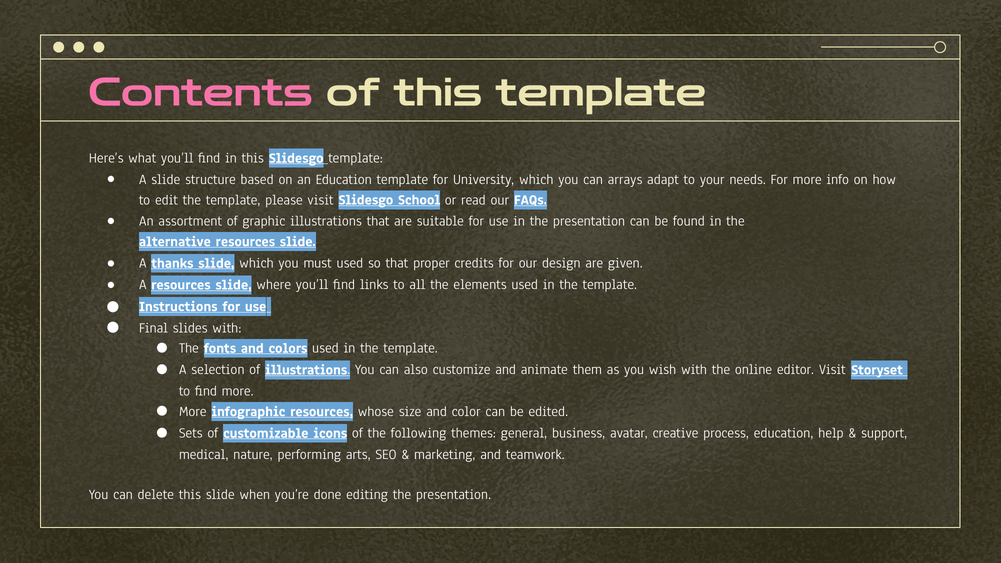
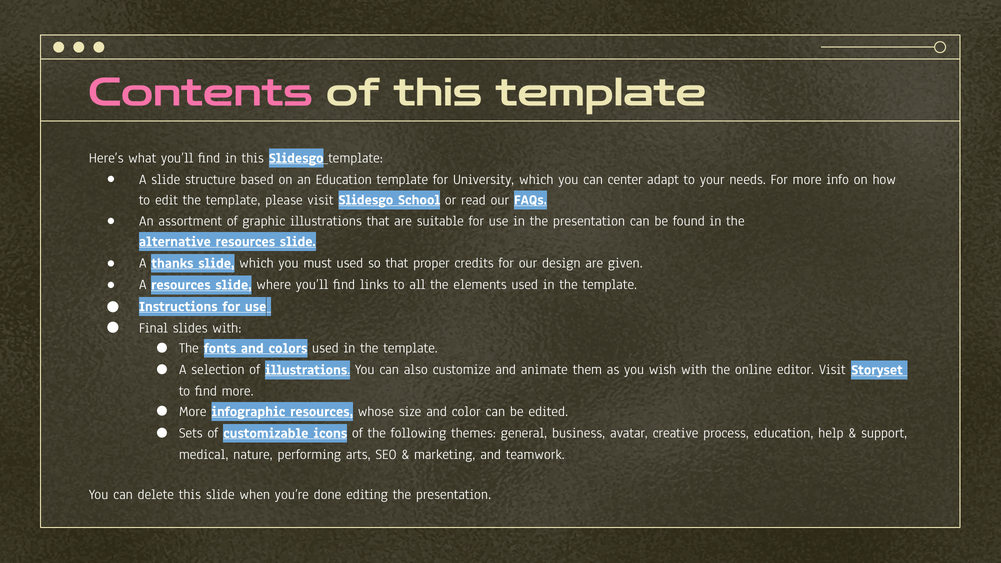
arrays: arrays -> center (625, 179)
